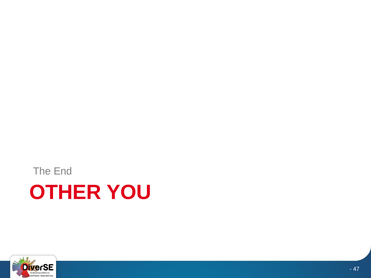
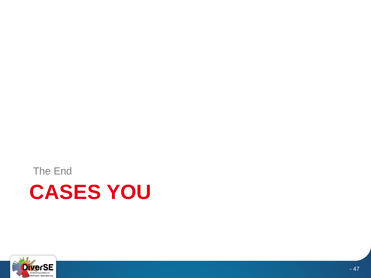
OTHER: OTHER -> CASES (65, 193)
